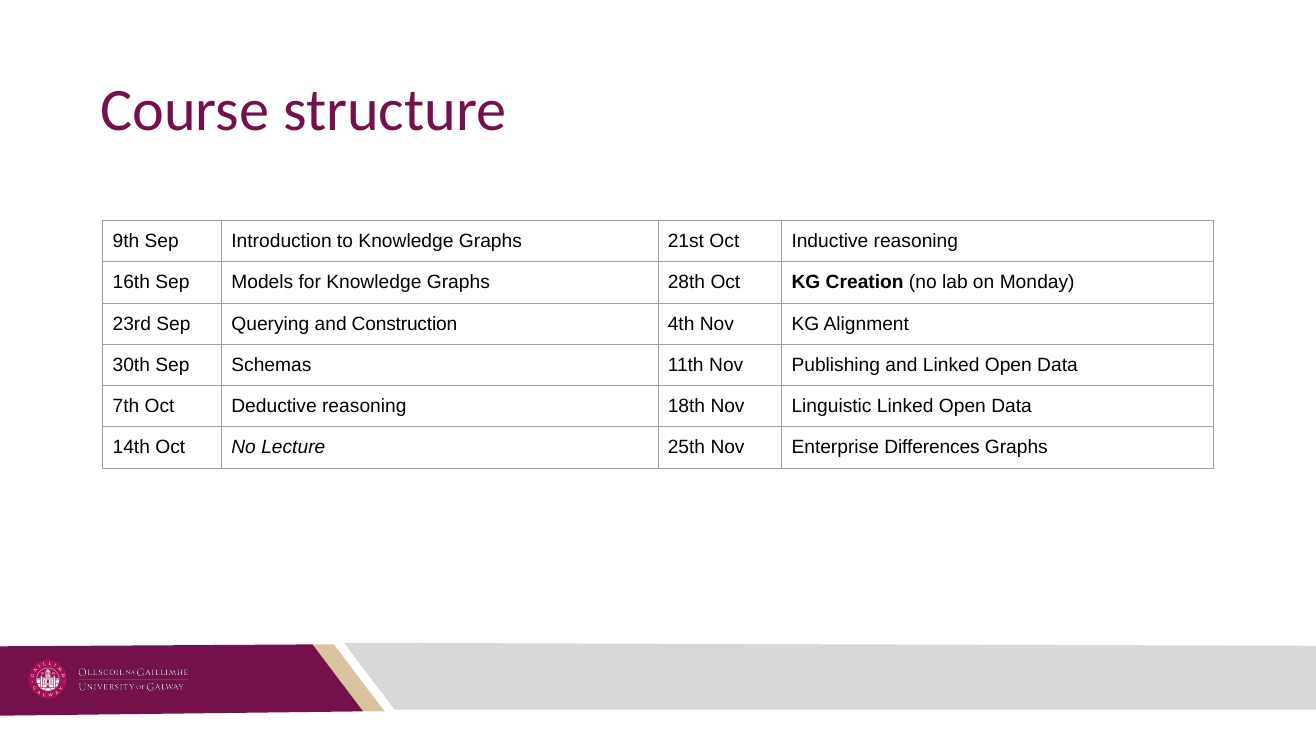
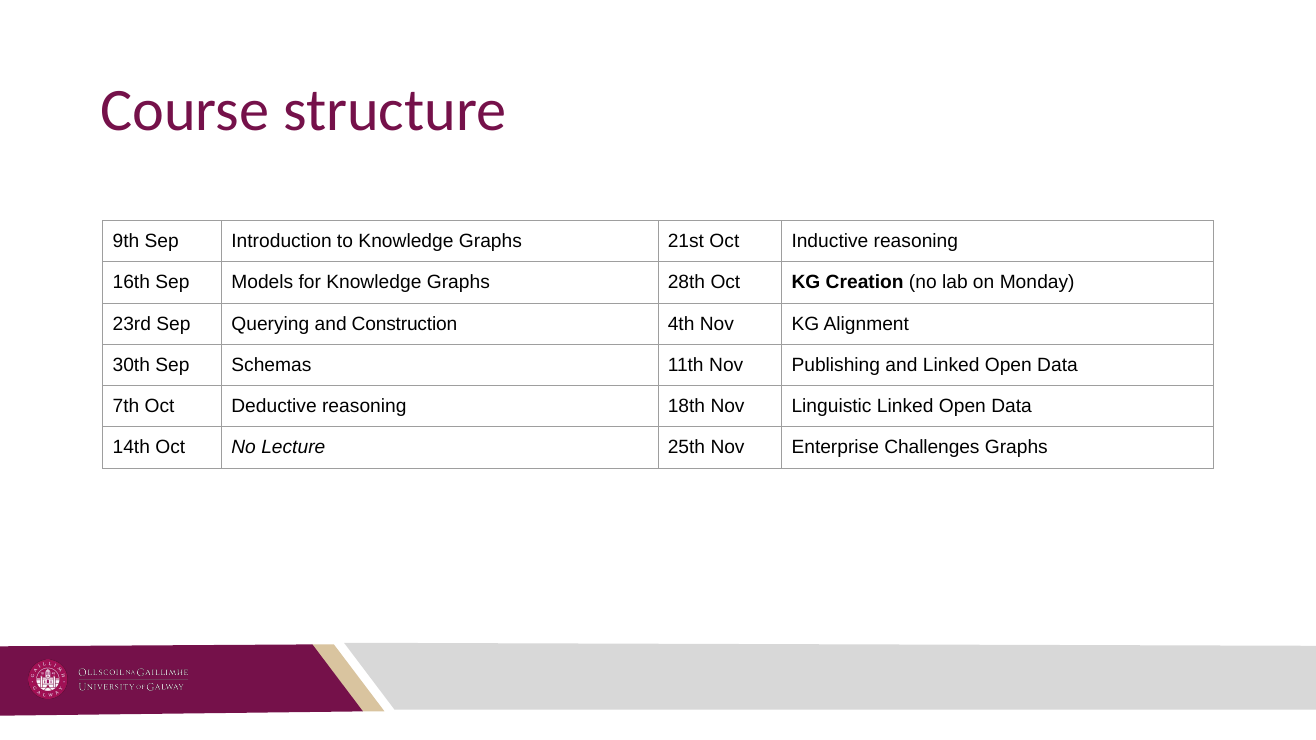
Differences: Differences -> Challenges (932, 448)
